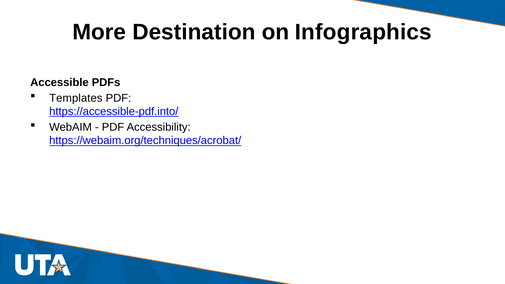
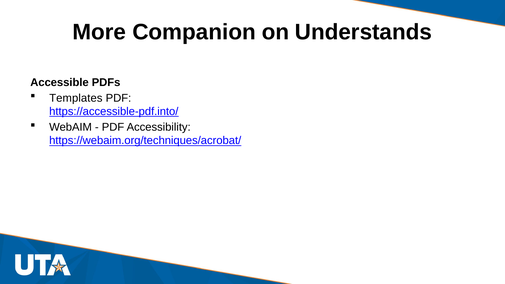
Destination: Destination -> Companion (194, 32)
Infographics: Infographics -> Understands (363, 32)
